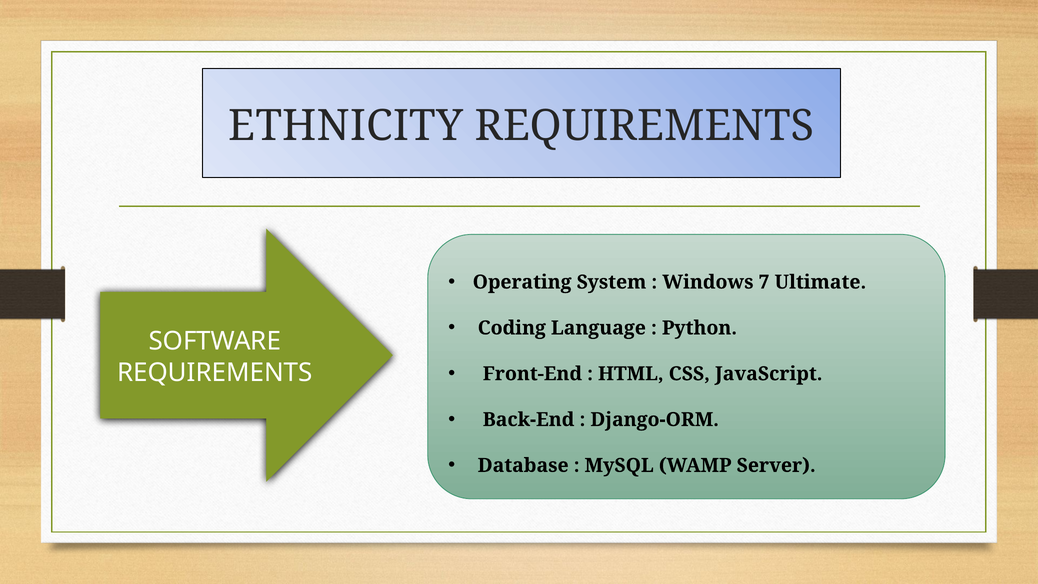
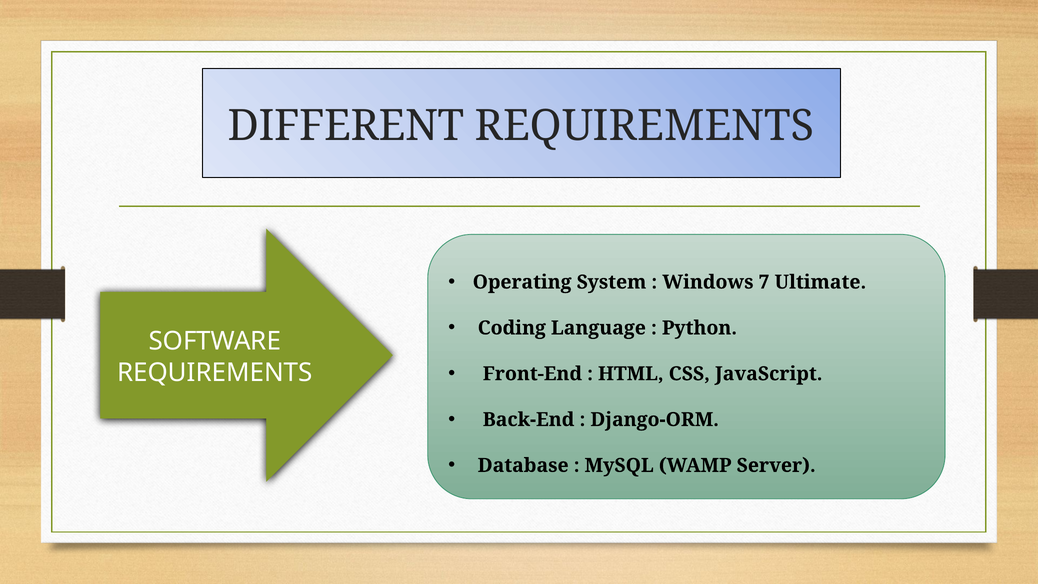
ETHNICITY: ETHNICITY -> DIFFERENT (346, 126)
